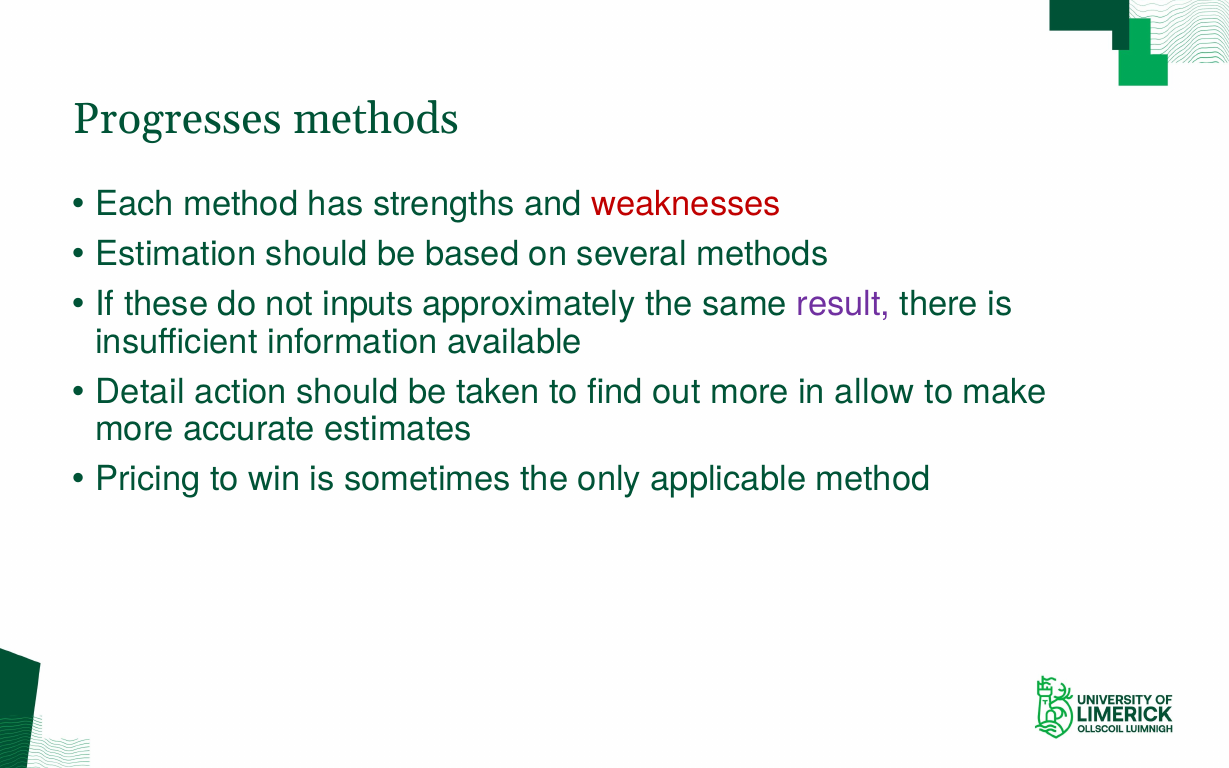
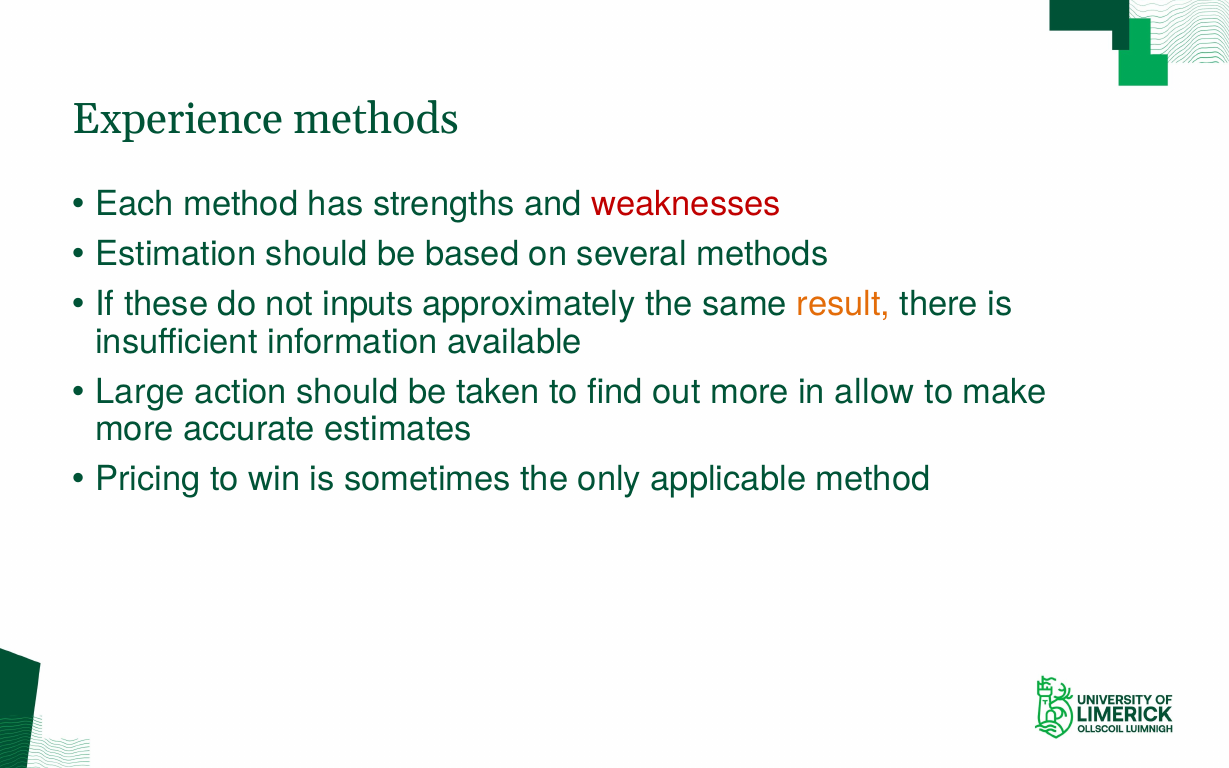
Progresses: Progresses -> Experience (178, 119)
result colour: purple -> orange (844, 305)
Detail: Detail -> Large (140, 392)
